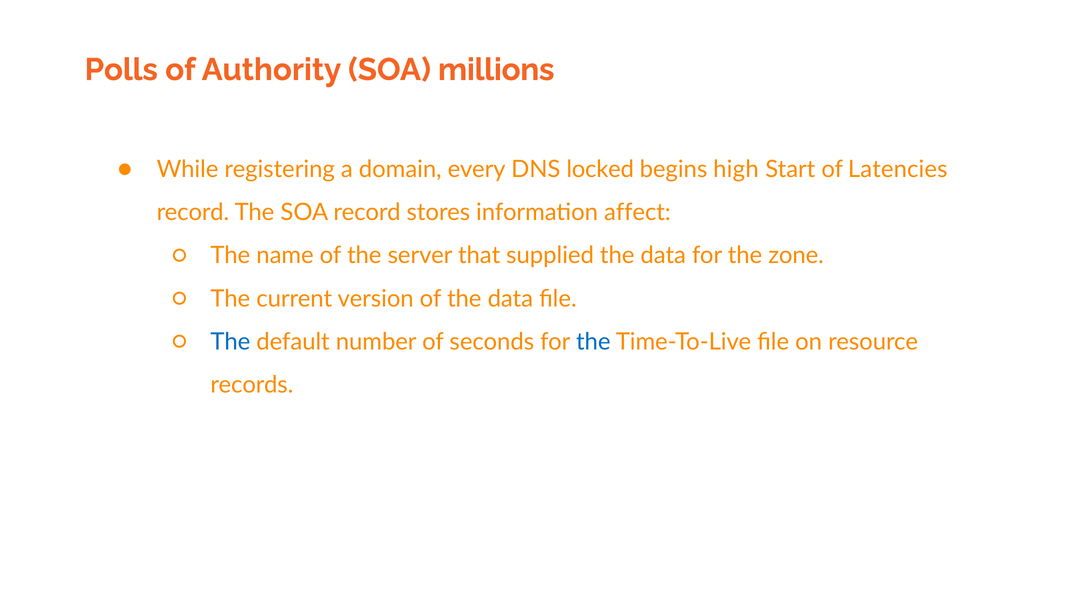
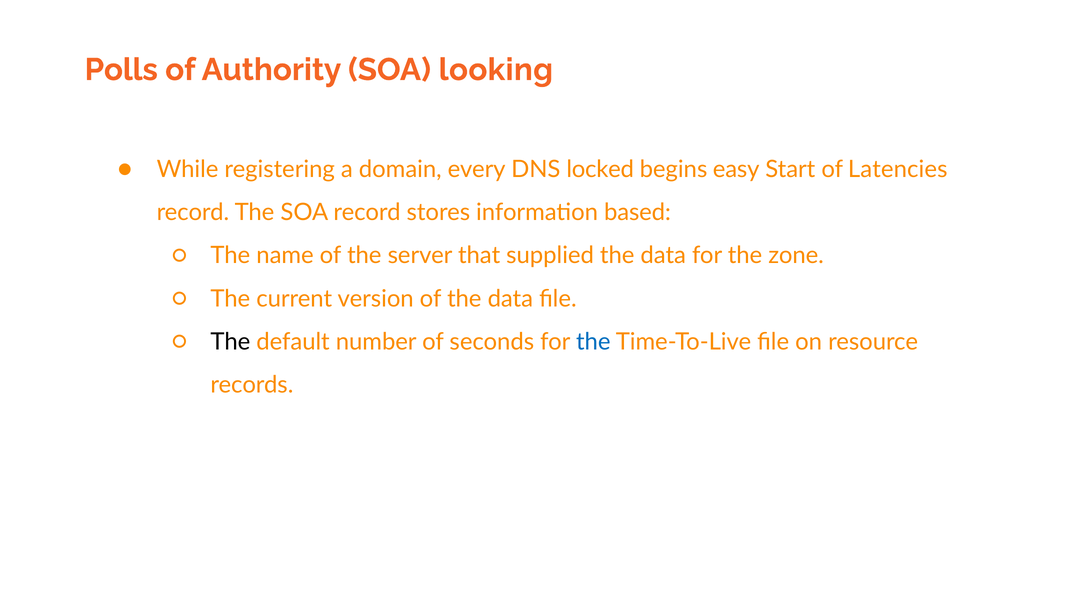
millions: millions -> looking (496, 70)
high: high -> easy (736, 169)
affect: affect -> based (637, 212)
The colour: blue -> black (230, 342)
